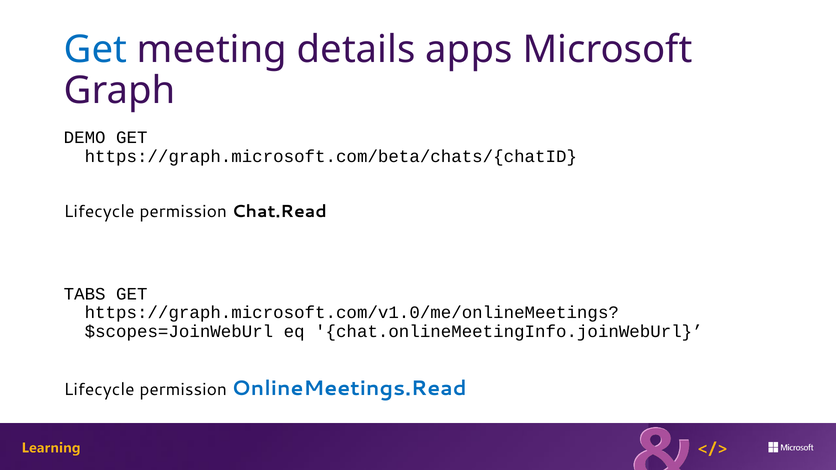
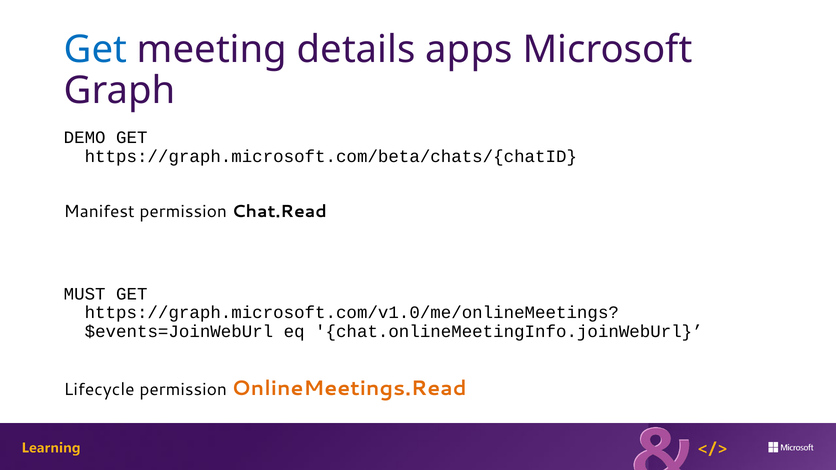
Lifecycle: Lifecycle -> Manifest (99, 211)
TABS: TABS -> MUST (85, 294)
$scopes=JoinWebUrl: $scopes=JoinWebUrl -> $events=JoinWebUrl (179, 332)
OnlineMeetings.Read colour: blue -> orange (349, 389)
